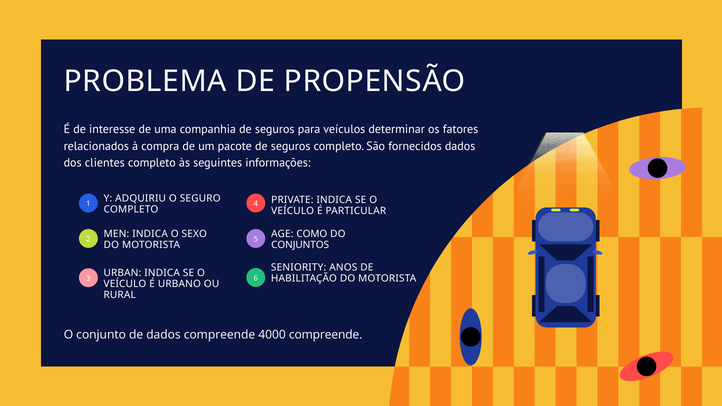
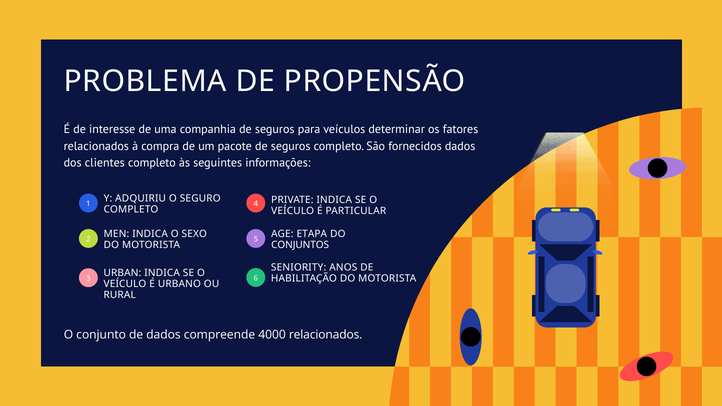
COMO: COMO -> ETAPA (312, 234)
4000 compreende: compreende -> relacionados (326, 335)
